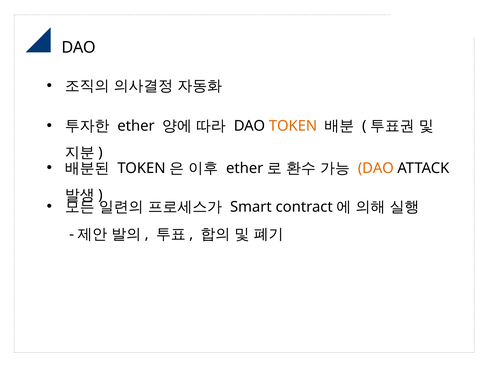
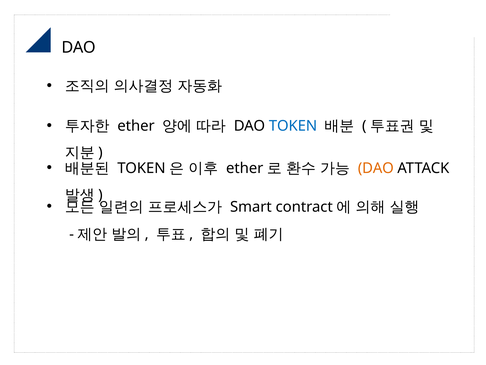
TOKEN colour: orange -> blue (293, 126)
